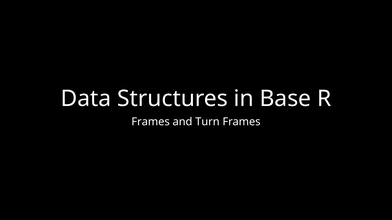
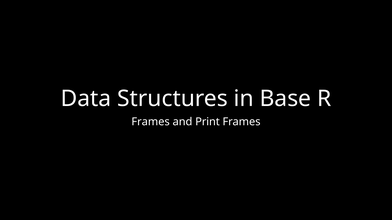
Turn: Turn -> Print (207, 122)
